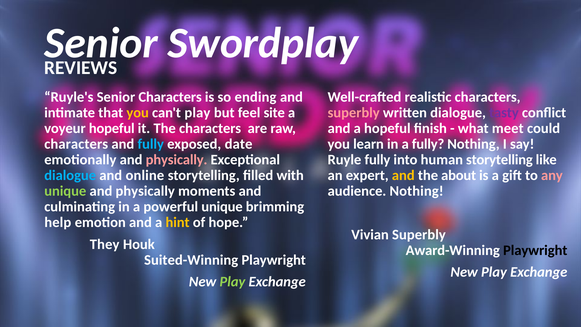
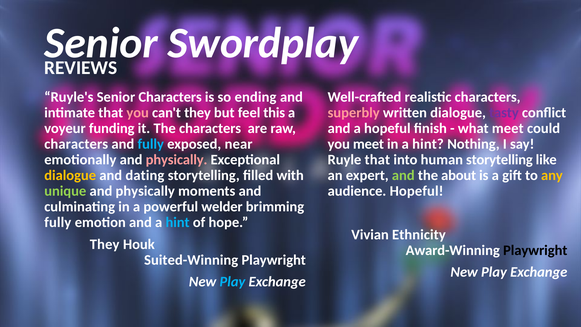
you colour: yellow -> pink (138, 113)
can't play: play -> they (198, 113)
site: site -> this (274, 113)
voyeur hopeful: hopeful -> funding (112, 128)
date: date -> near (239, 144)
you learn: learn -> meet (369, 144)
in a fully: fully -> hint (428, 144)
Ruyle fully: fully -> that (377, 160)
dialogue colour: light blue -> yellow (70, 175)
online: online -> dating (145, 175)
and colour: yellow -> light green (403, 175)
any colour: pink -> yellow (552, 175)
audience Nothing: Nothing -> Hopeful (417, 191)
powerful unique: unique -> welder (222, 207)
help: help -> fully (58, 222)
hint colour: yellow -> light blue (178, 222)
Vivian Superbly: Superbly -> Ethnicity (419, 234)
Play colour: light green -> light blue (232, 282)
